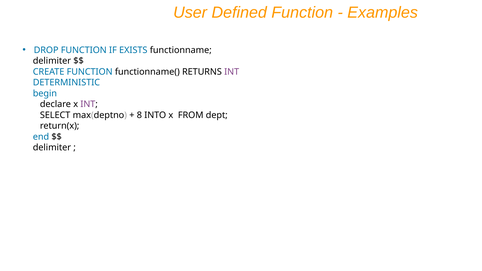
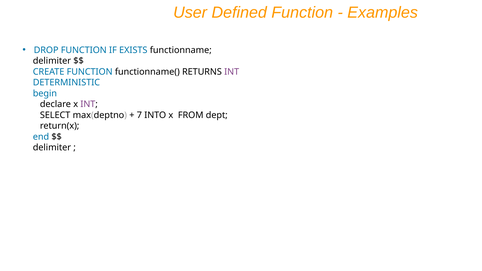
8: 8 -> 7 (139, 115)
